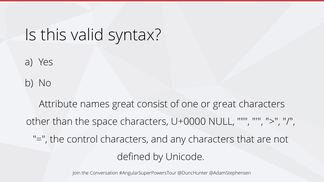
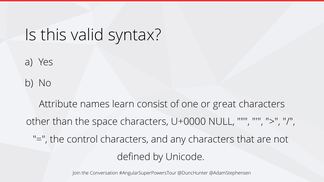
names great: great -> learn (123, 104)
